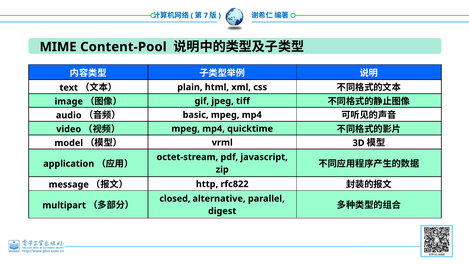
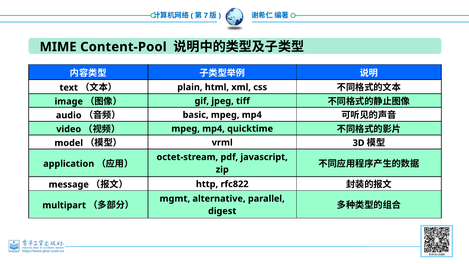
closed: closed -> mgmt (175, 198)
